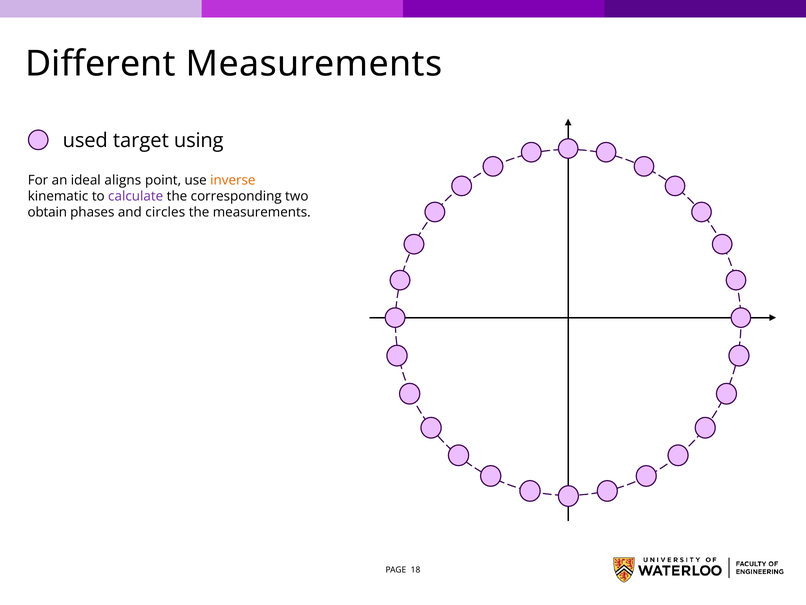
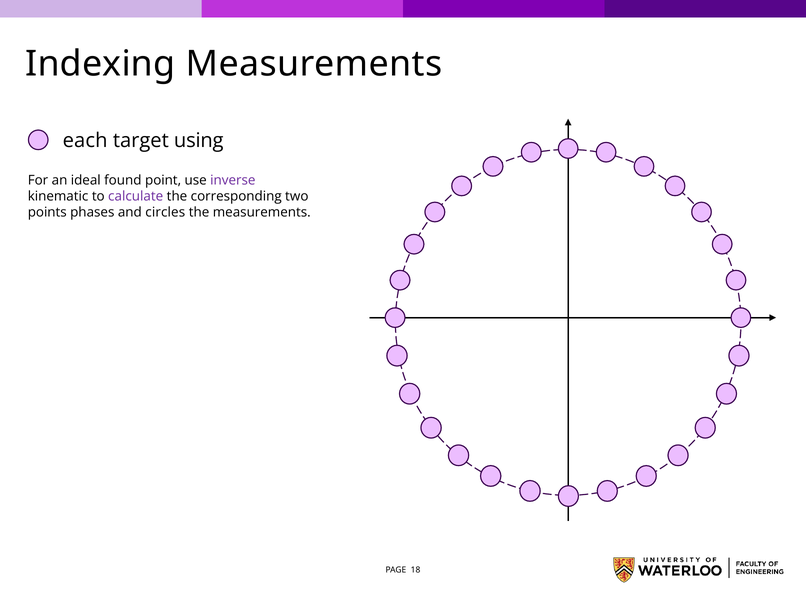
Different: Different -> Indexing (100, 64)
used: used -> each (85, 141)
aligns: aligns -> found (123, 180)
inverse colour: orange -> purple (233, 180)
obtain: obtain -> points (47, 212)
